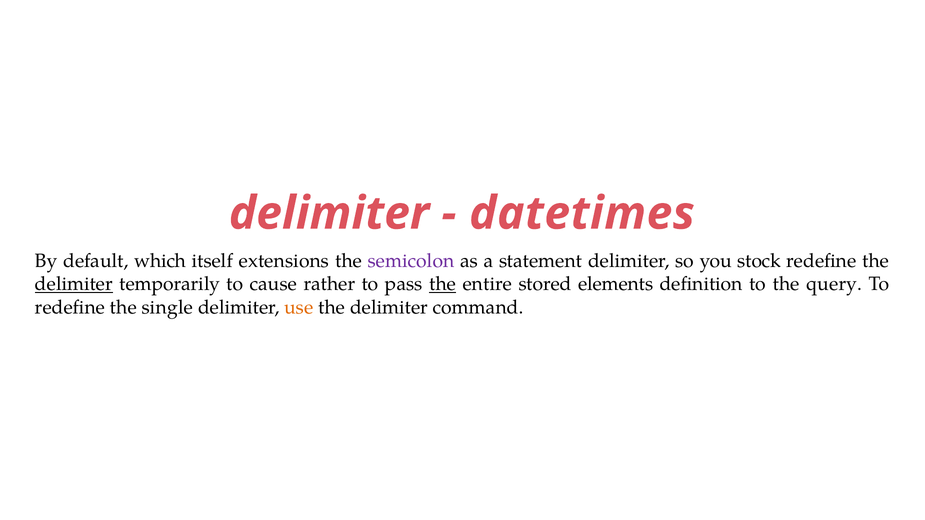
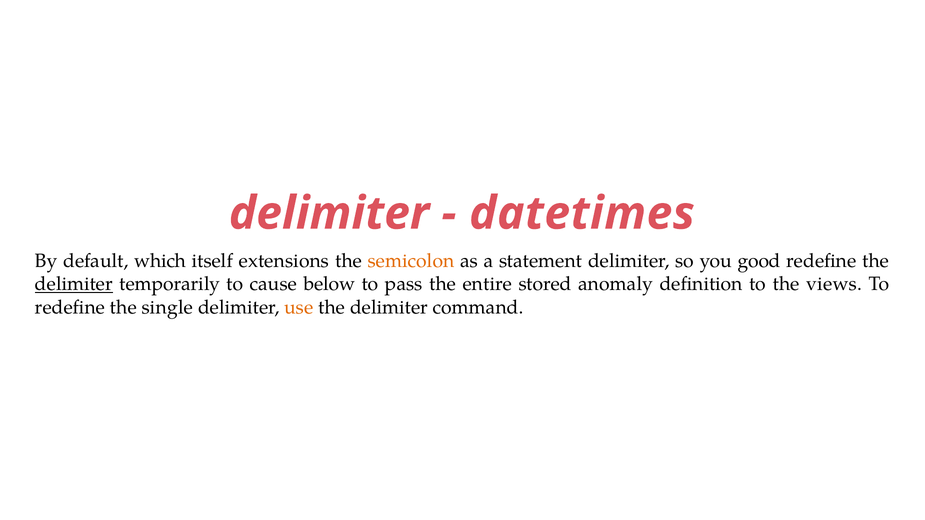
semicolon colour: purple -> orange (411, 261)
stock: stock -> good (759, 261)
rather: rather -> below (329, 284)
the underline: present -> none (443, 284)
elements: elements -> anomaly (616, 284)
query: query -> views (834, 284)
